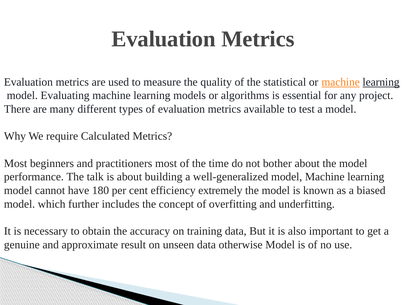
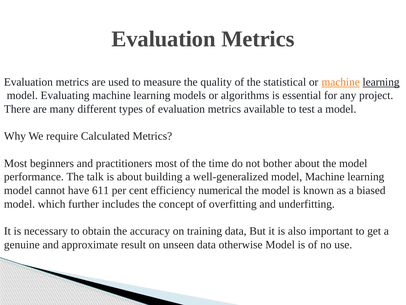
180: 180 -> 611 (101, 190)
extremely: extremely -> numerical (220, 190)
